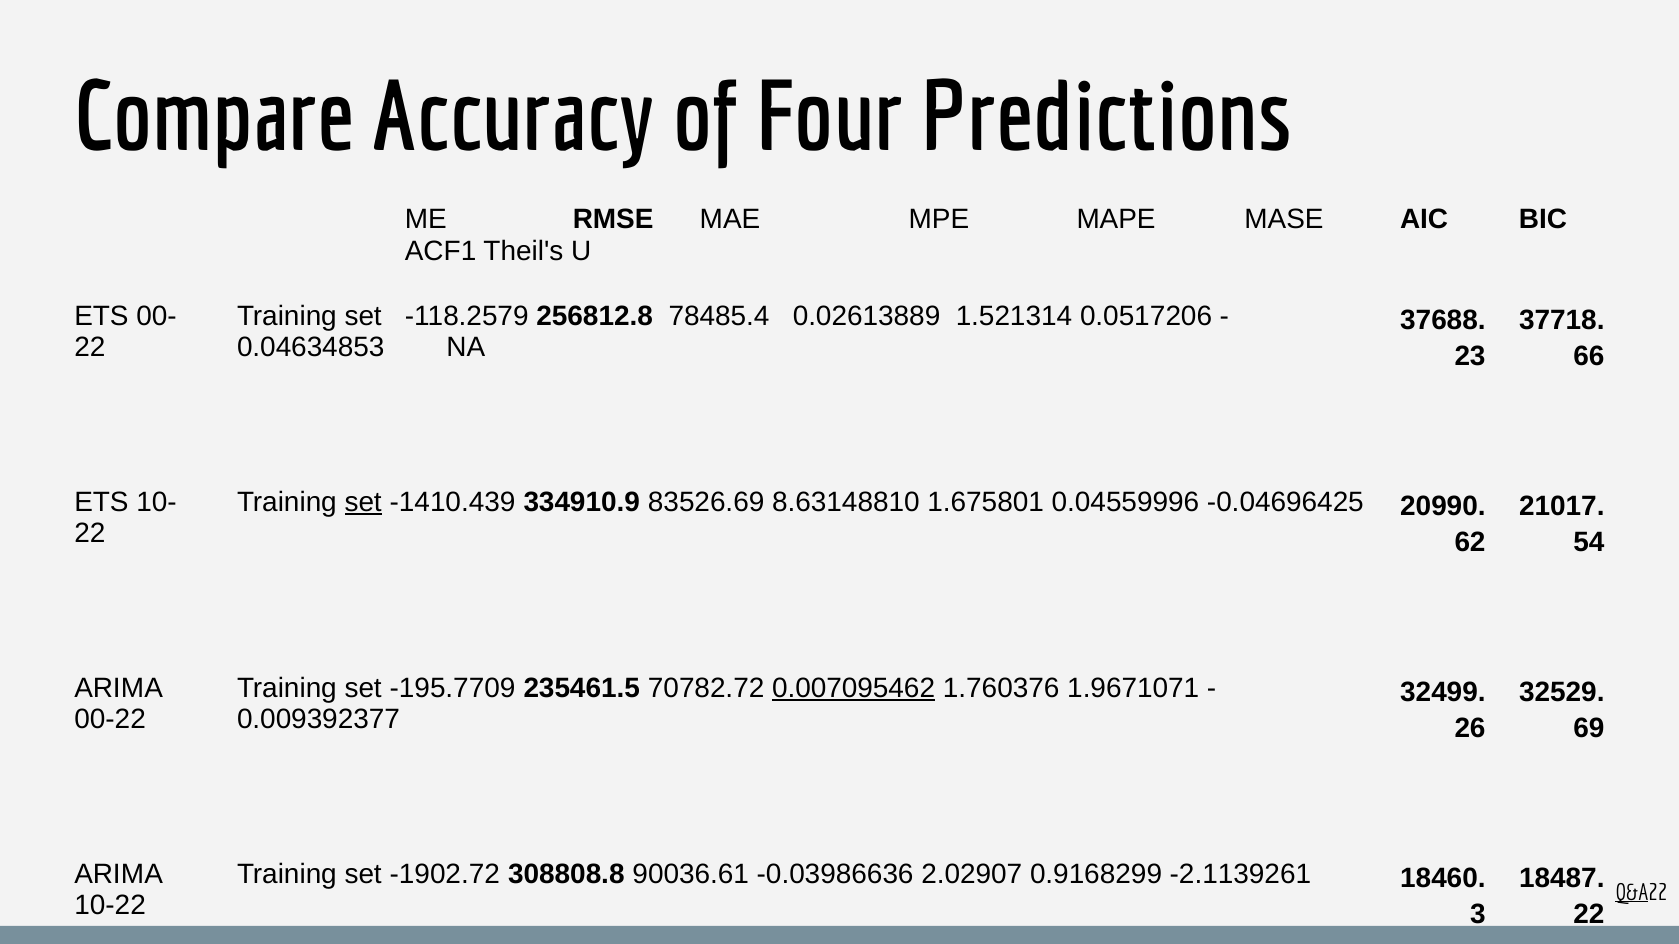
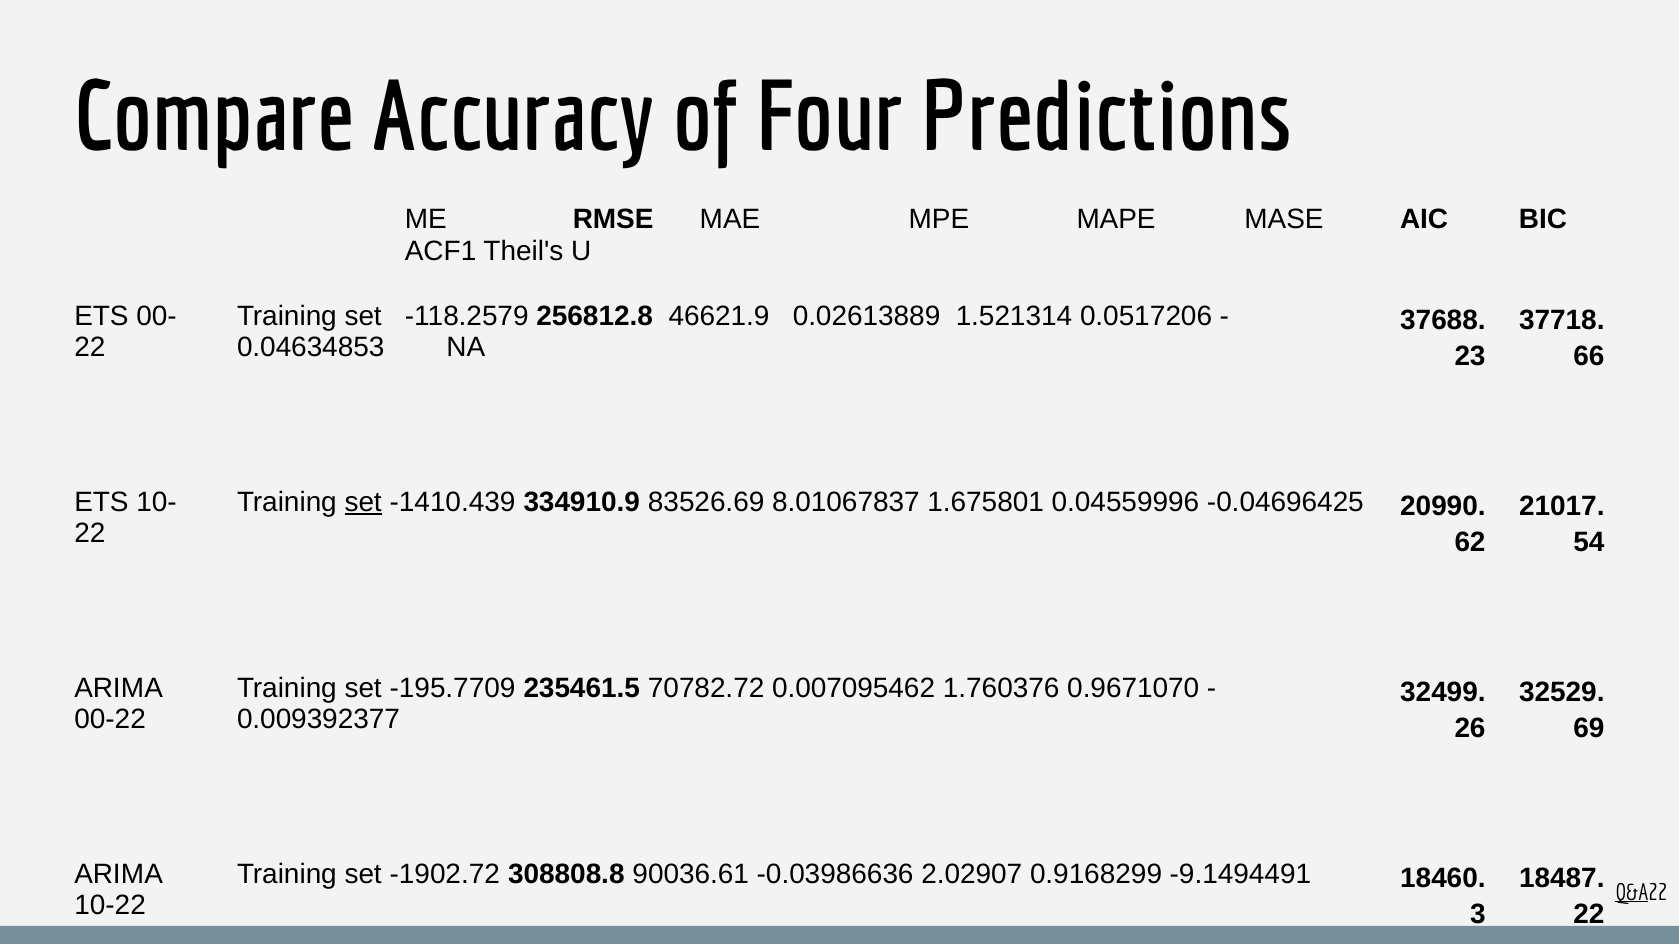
78485.4: 78485.4 -> 46621.9 (719, 316)
8.63148810: 8.63148810 -> 8.01067837 (846, 502)
0.007095462 underline: present -> none (854, 688)
1.9671071: 1.9671071 -> 0.9671070 (1133, 688)
-2.1139261: -2.1139261 -> -9.1494491 (1240, 874)
